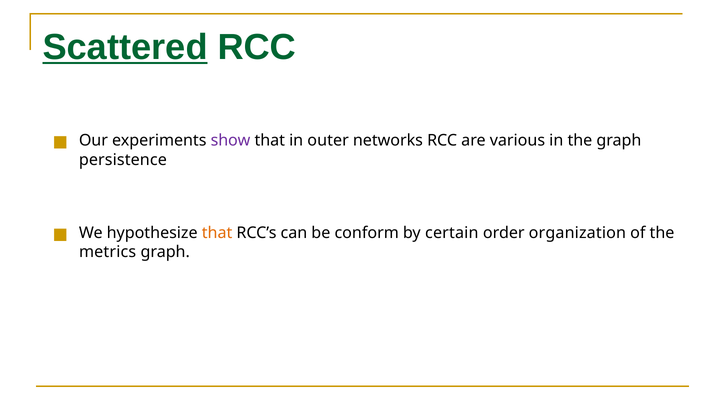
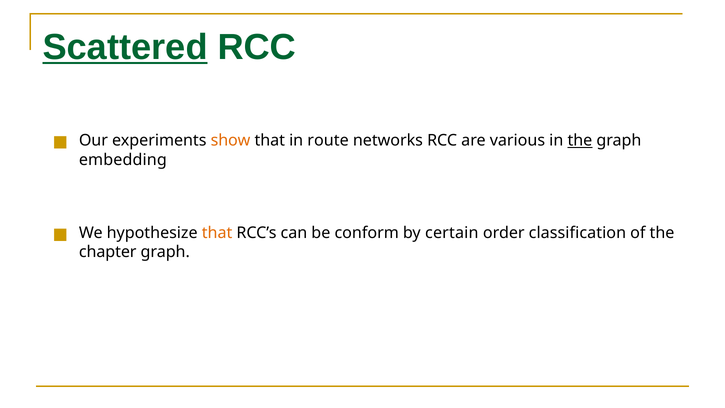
show colour: purple -> orange (231, 140)
outer: outer -> route (328, 140)
the underline: none -> present (580, 140)
persistence: persistence -> embedding (123, 160)
organization: organization -> classification (577, 233)
metrics: metrics -> chapter (108, 252)
